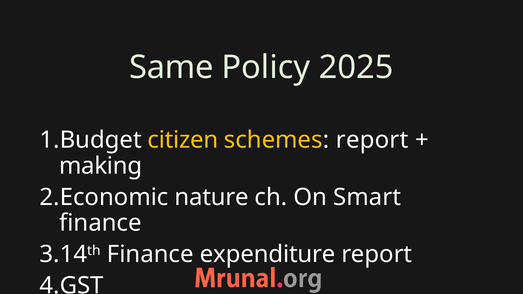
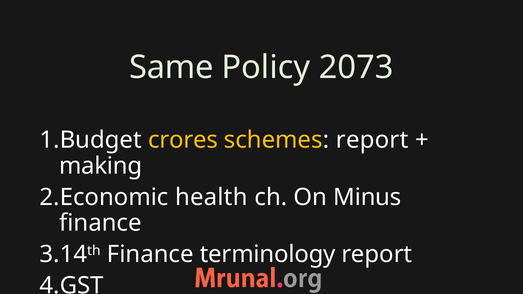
2025: 2025 -> 2073 (356, 67)
citizen: citizen -> crores (183, 140)
nature: nature -> health (211, 197)
Smart: Smart -> Minus (367, 197)
expenditure: expenditure -> terminology (268, 254)
